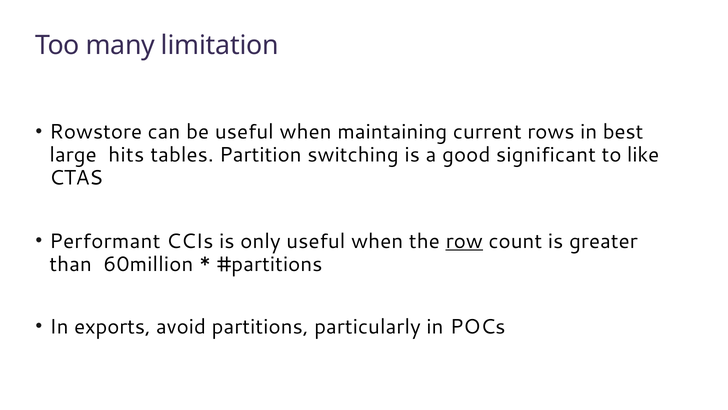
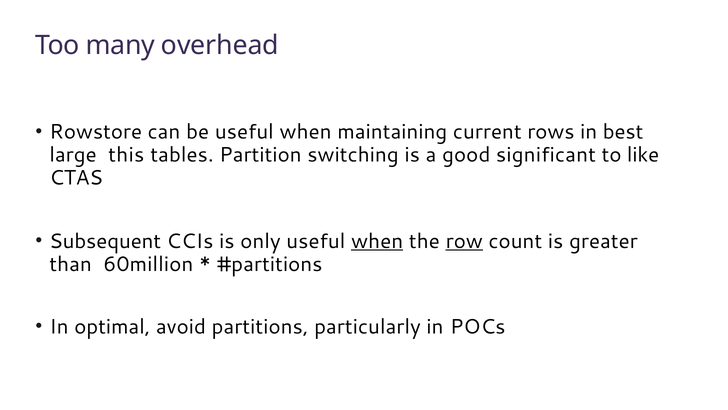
limitation: limitation -> overhead (220, 45)
hits: hits -> this (126, 155)
Performant: Performant -> Subsequent (105, 241)
when underline: none -> present (377, 241)
exports: exports -> optimal (112, 326)
